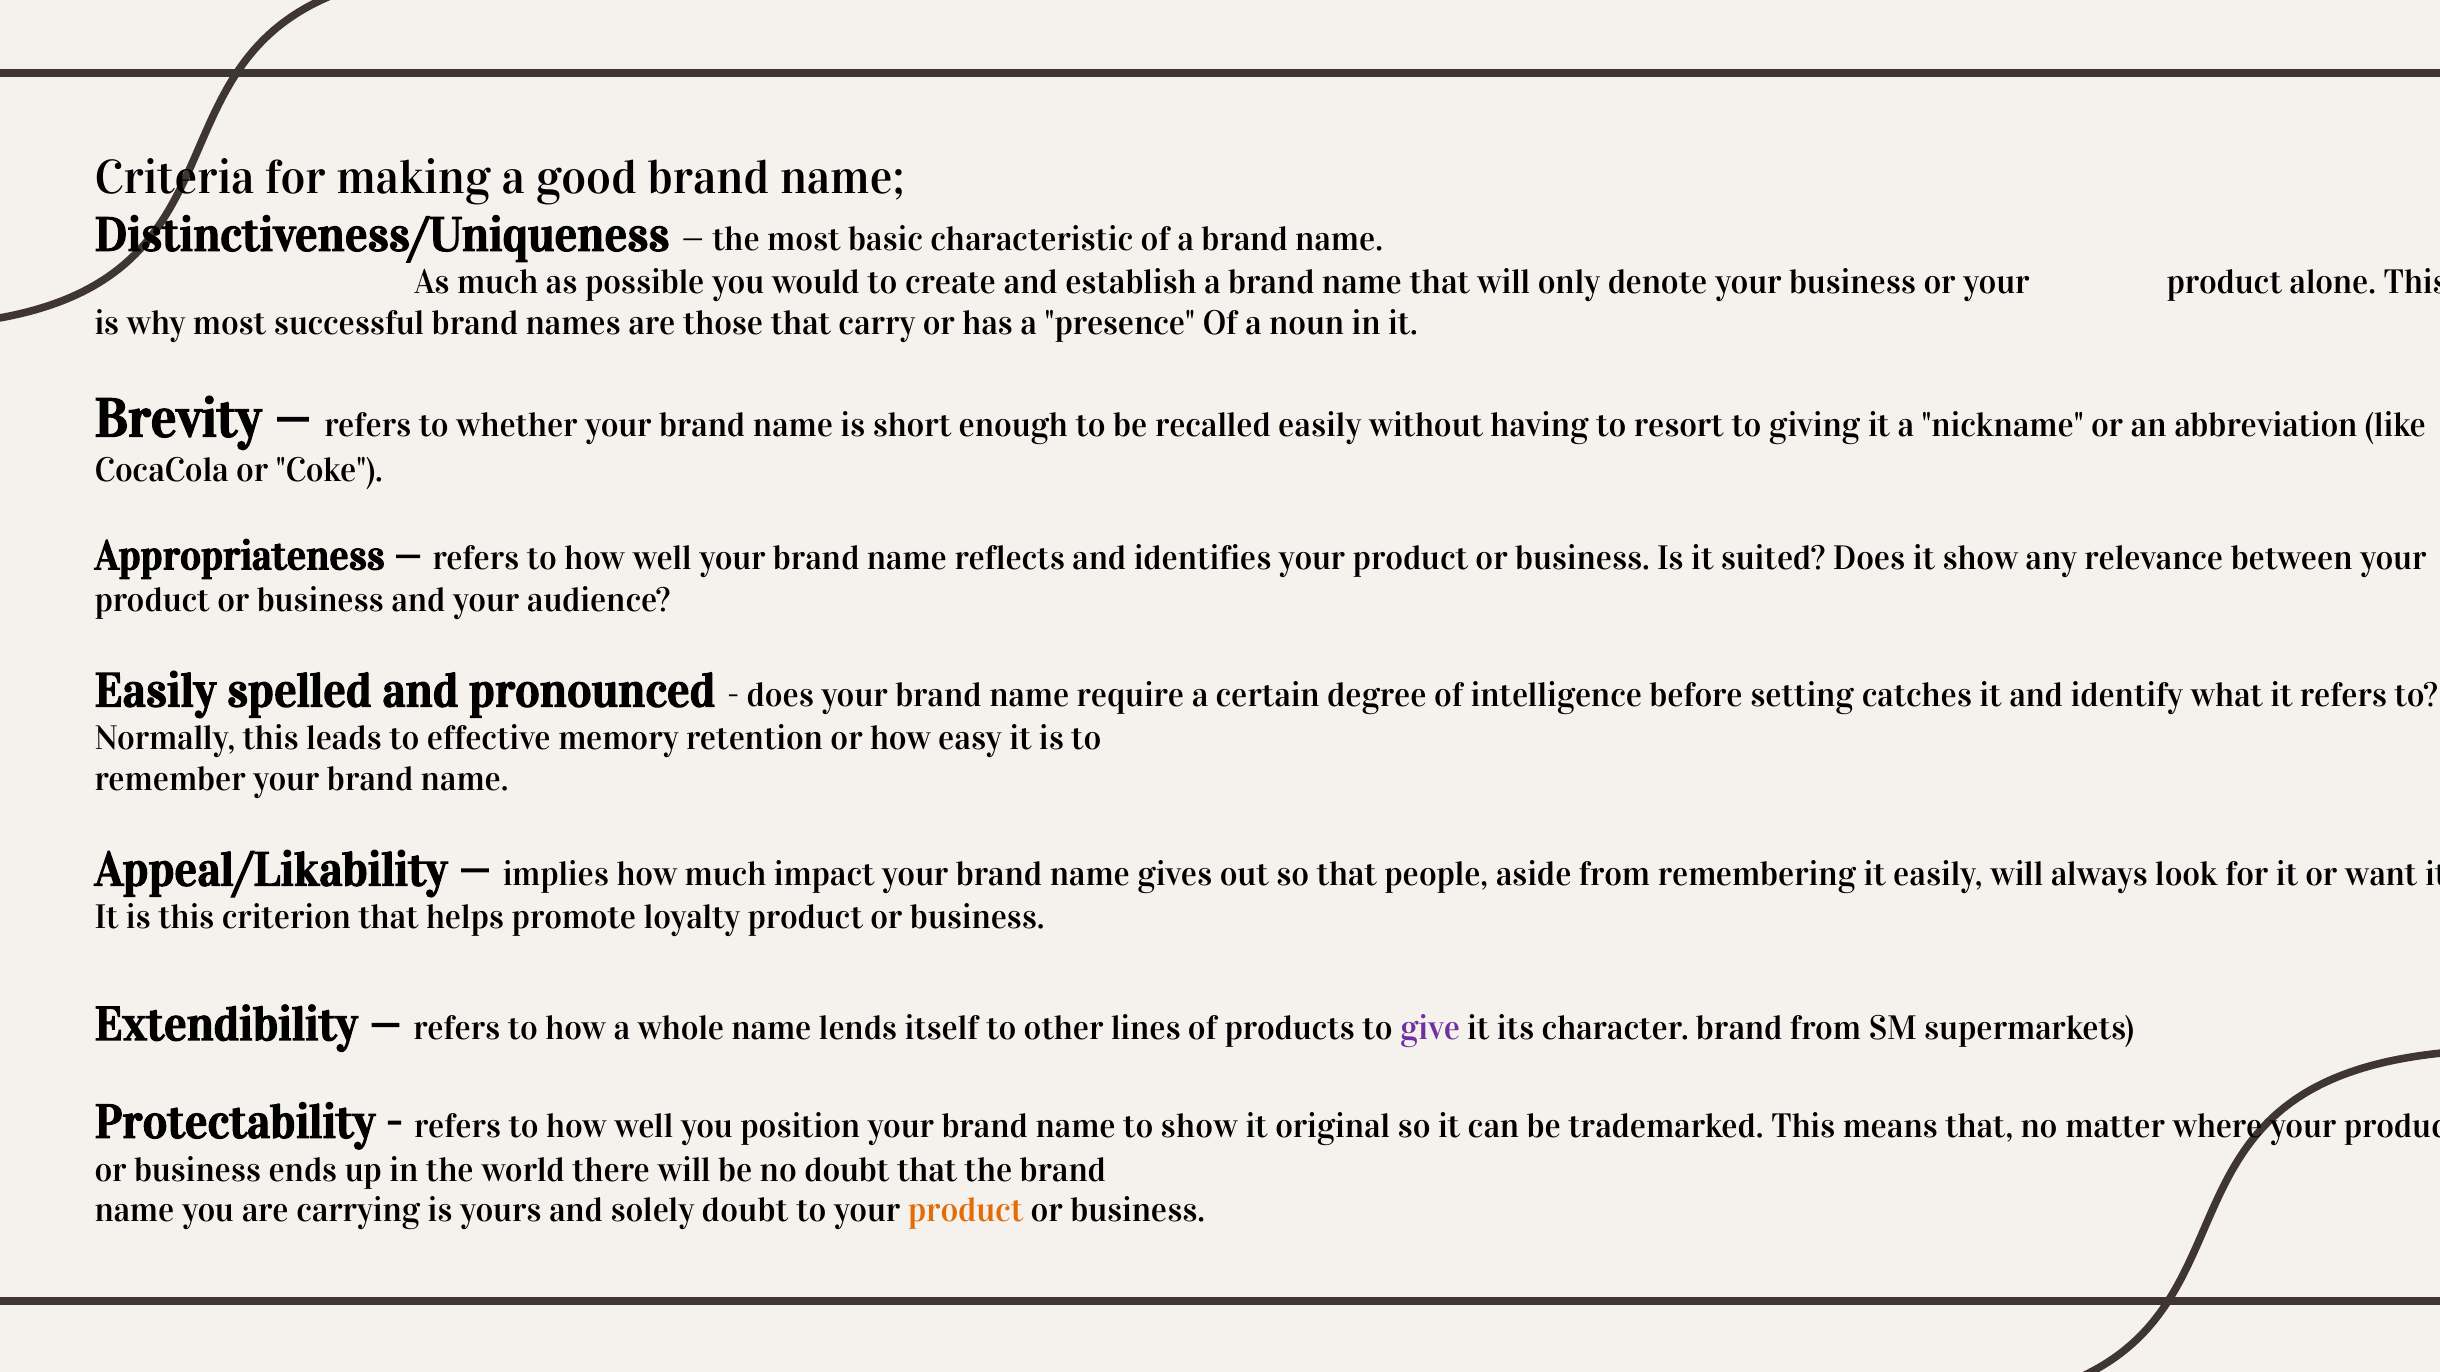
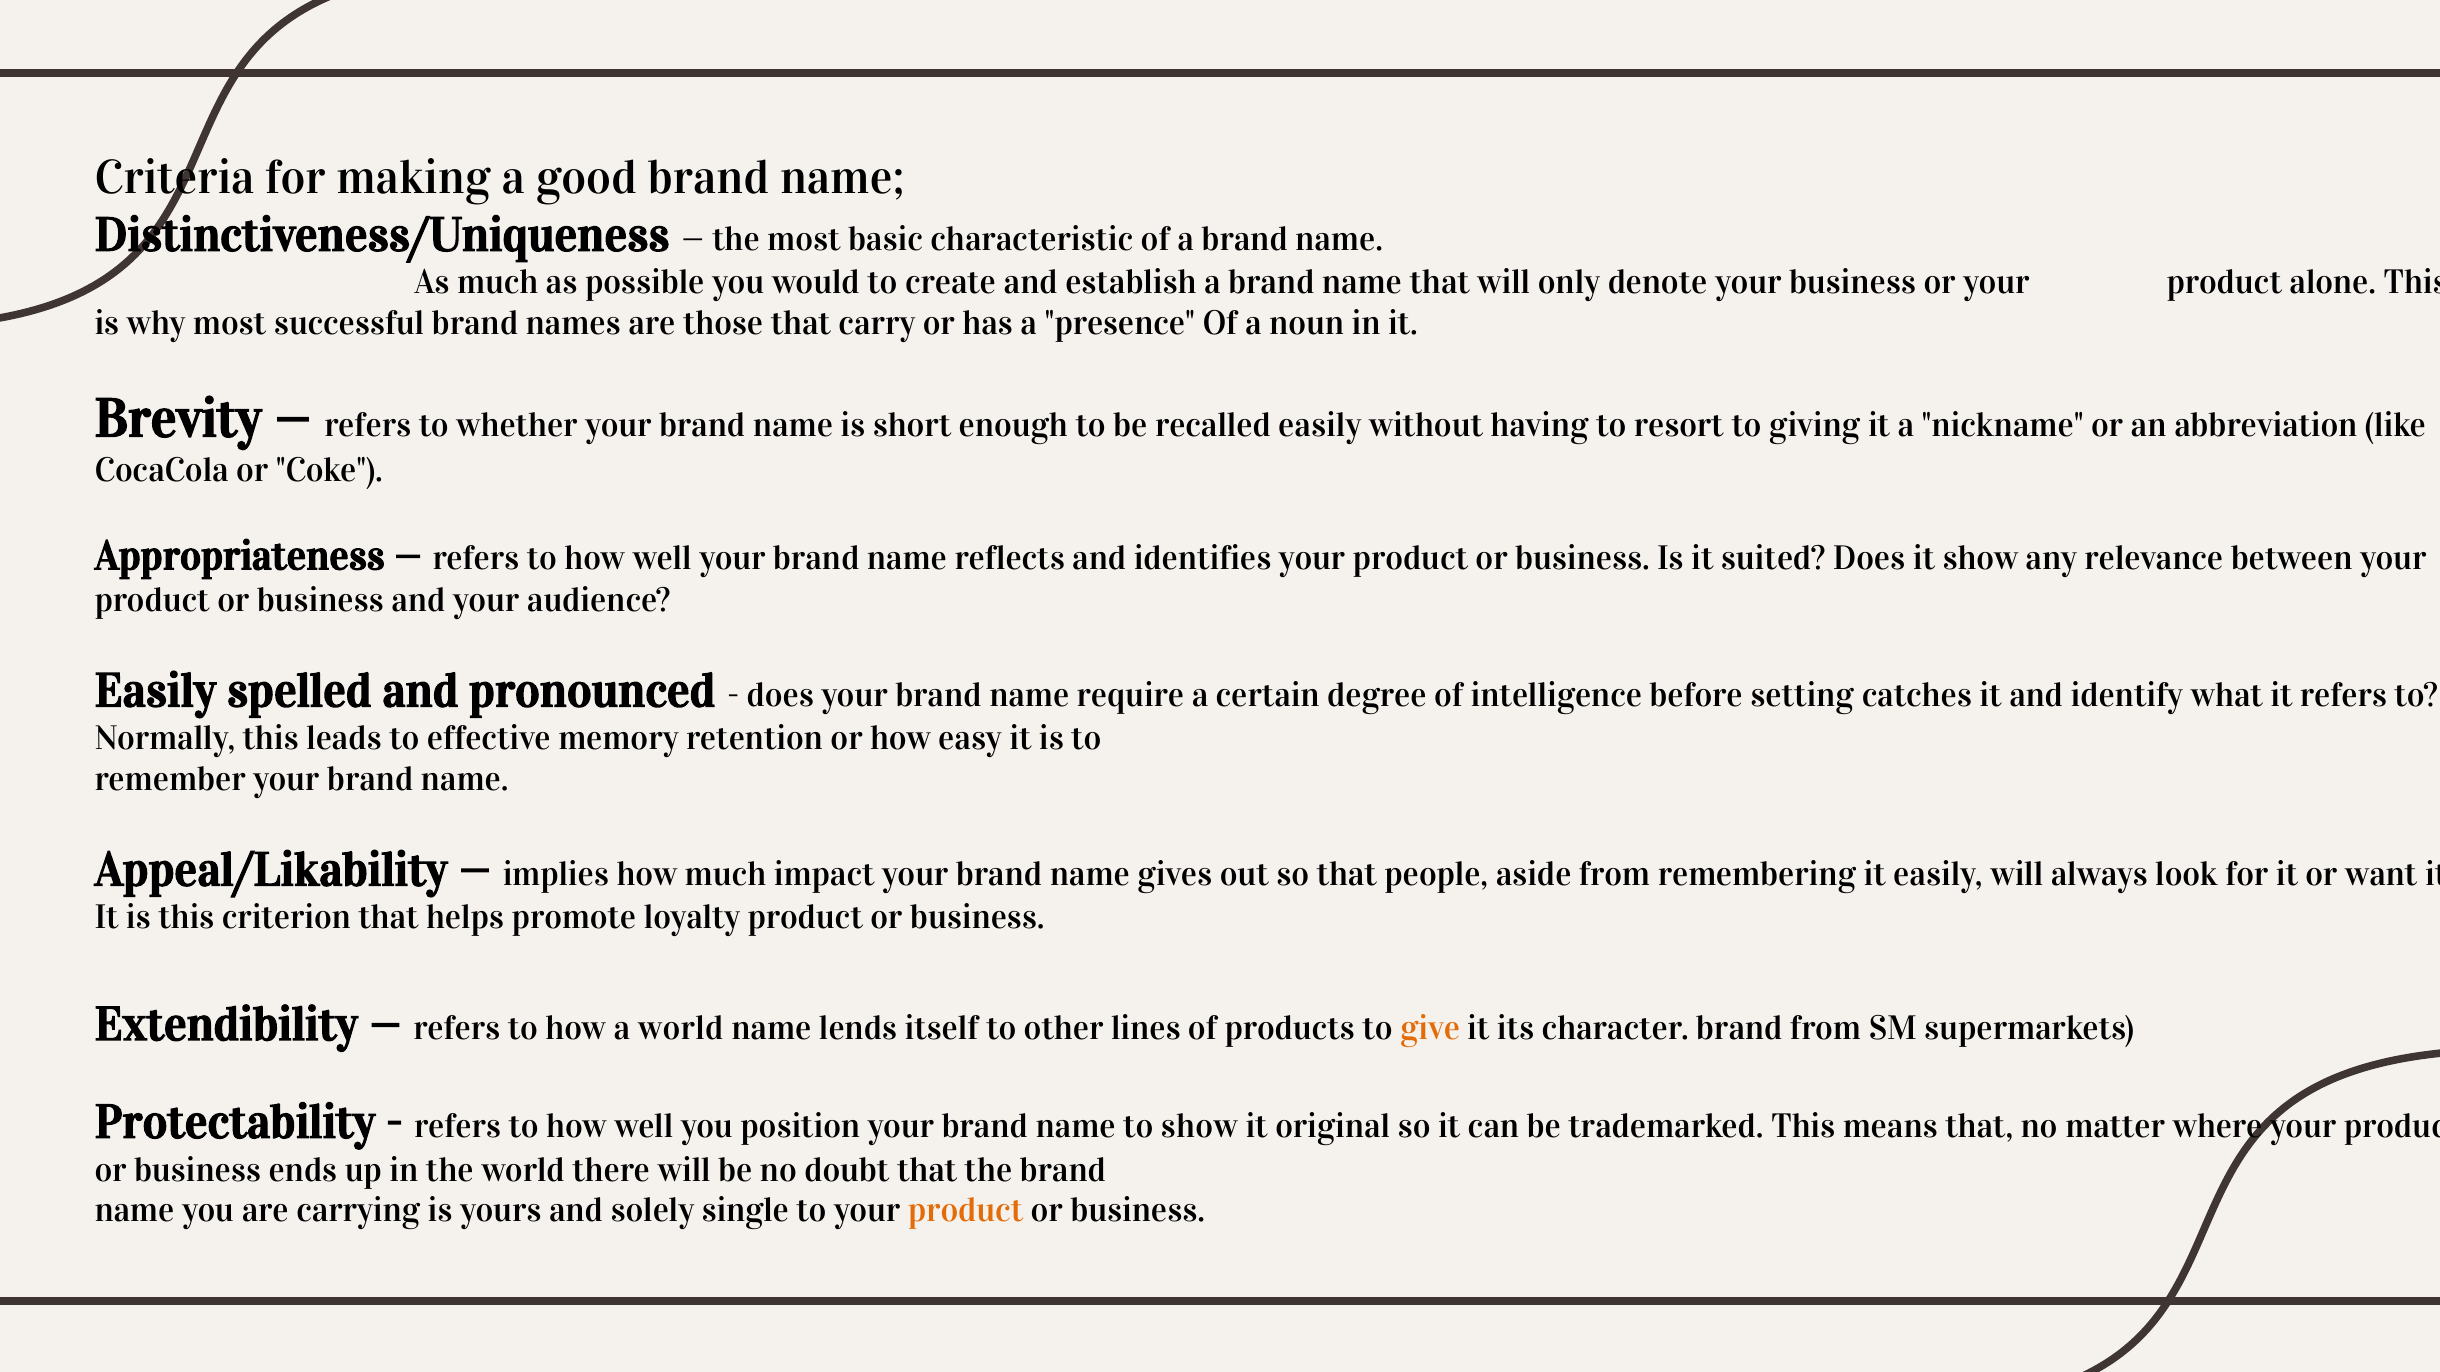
a whole: whole -> world (681, 1029)
give colour: purple -> orange (1430, 1029)
solely doubt: doubt -> single (745, 1211)
